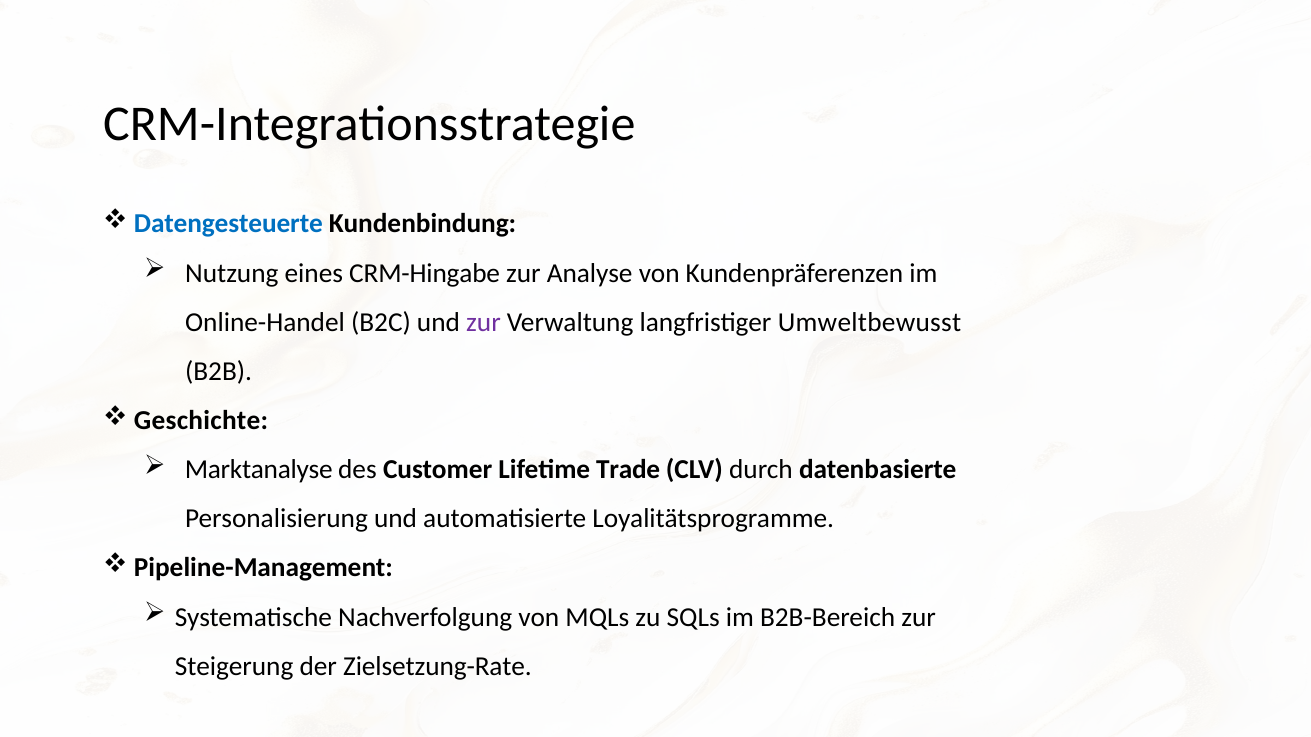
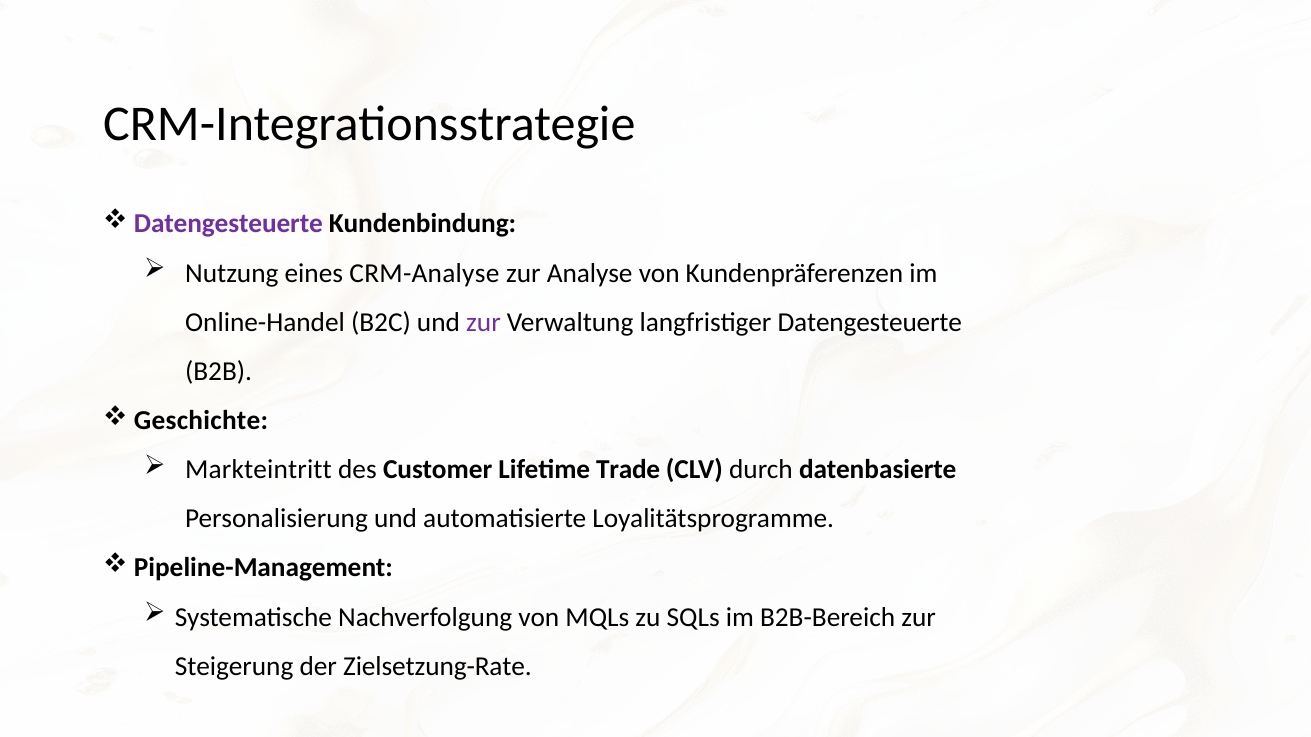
Datengesteuerte colour: blue -> purple (228, 224)
CRM-Hingabe: CRM-Hingabe -> CRM-Analyse (424, 273)
langfristiger Umweltbewusst: Umweltbewusst -> Datengesteuerte (870, 322)
Marktanalyse: Marktanalyse -> Markteintritt (259, 470)
